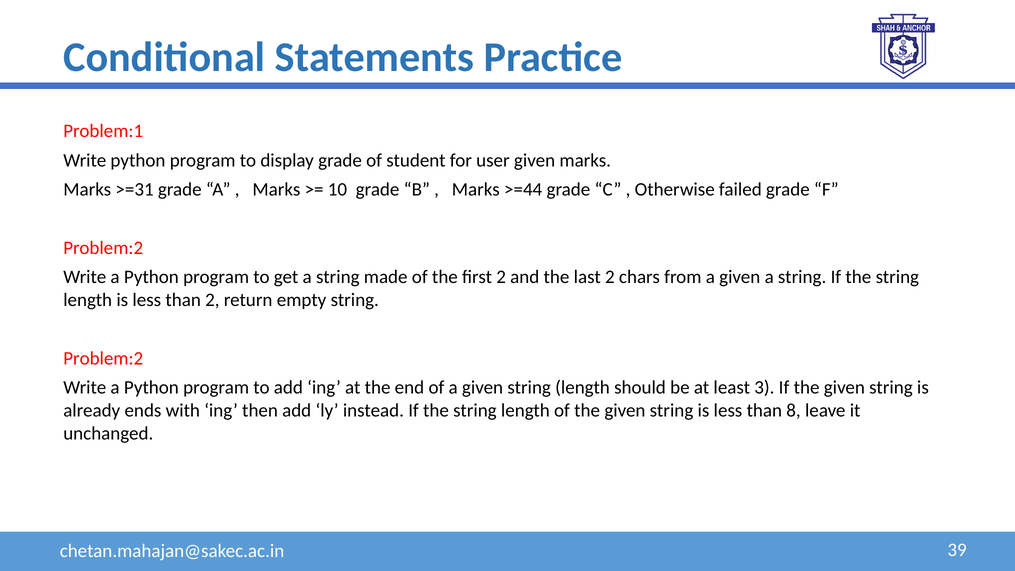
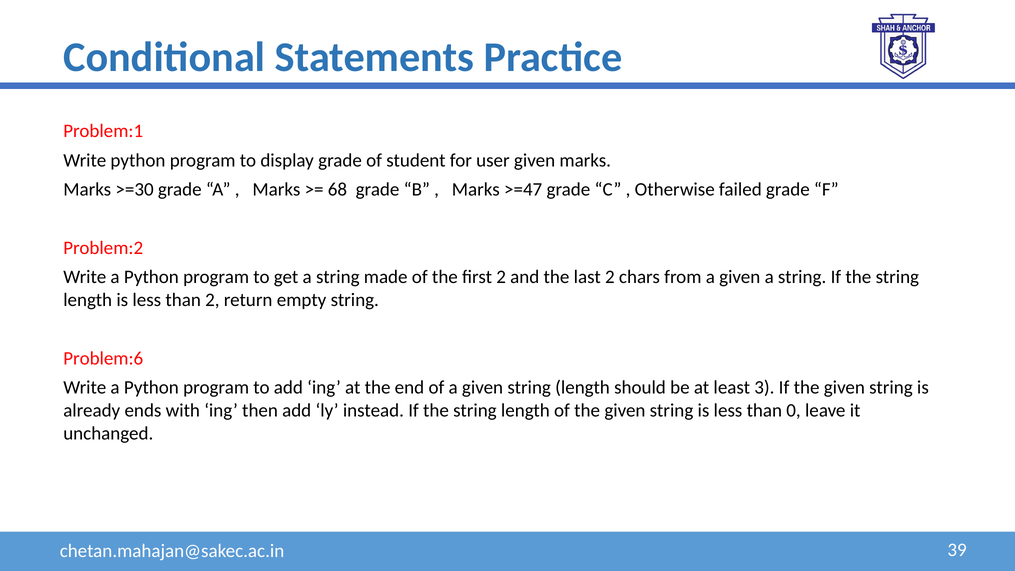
>=31: >=31 -> >=30 (135, 190)
10: 10 -> 68 (337, 190)
>=44: >=44 -> >=47 (523, 190)
Problem:2: Problem:2 -> Problem:6 (103, 358)
8: 8 -> 0 (793, 410)
